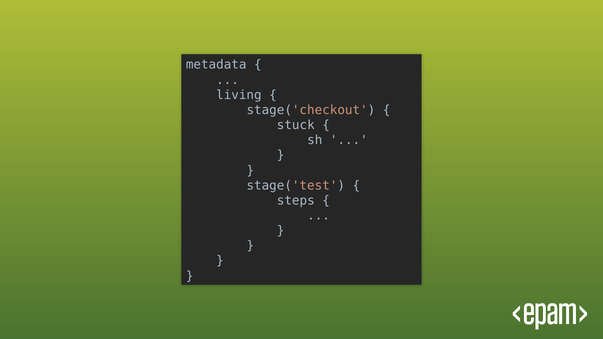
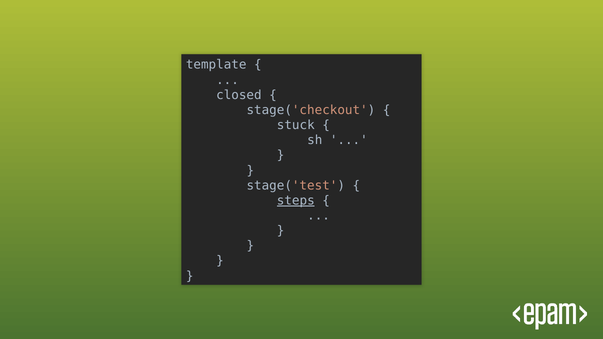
metadata: metadata -> template (216, 65)
living: living -> closed (239, 95)
steps underline: none -> present (296, 201)
